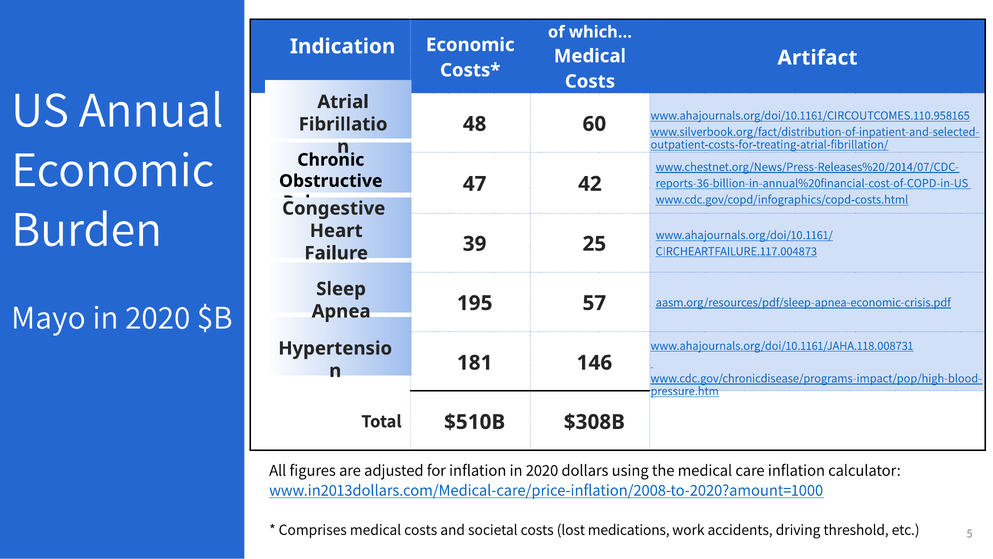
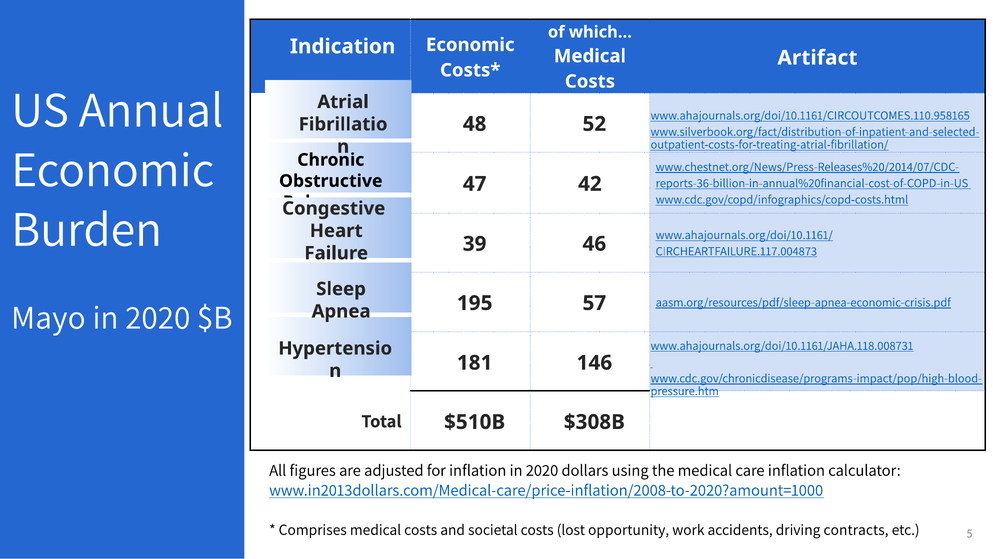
60: 60 -> 52 (594, 124)
25: 25 -> 46 (594, 244)
medications: medications -> opportunity (629, 529)
threshold: threshold -> contracts (856, 529)
